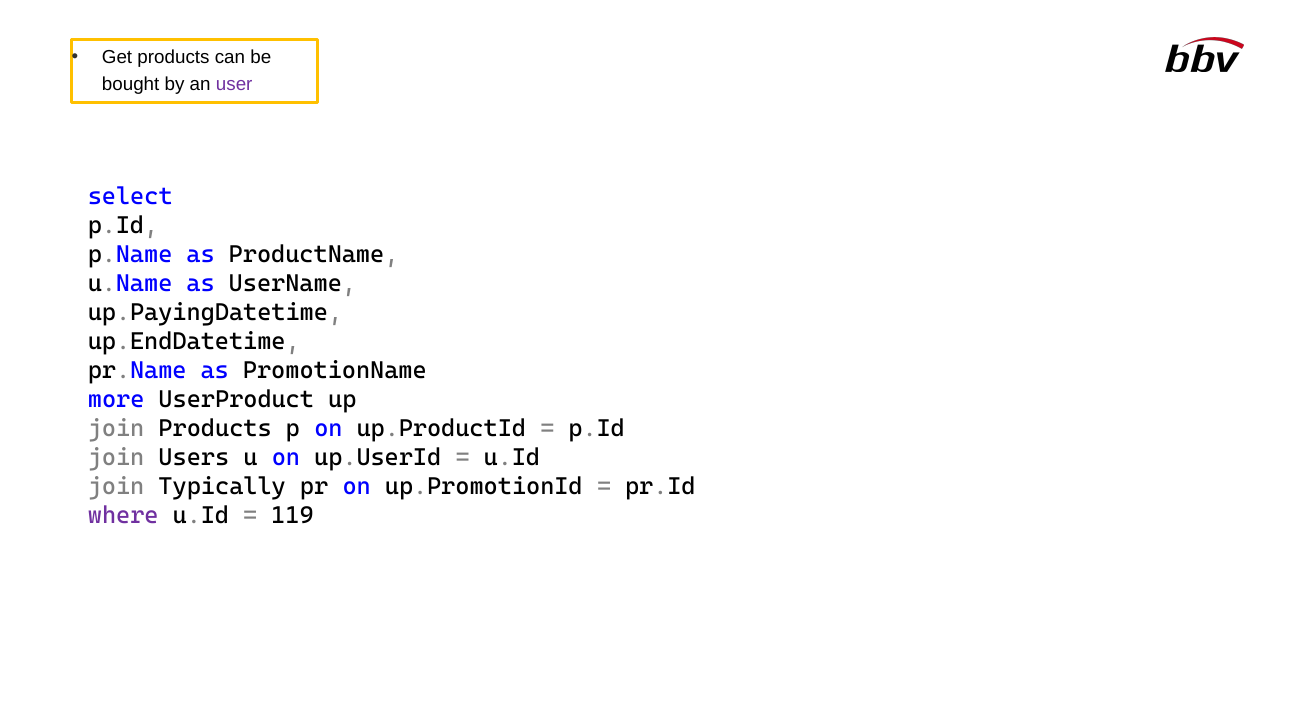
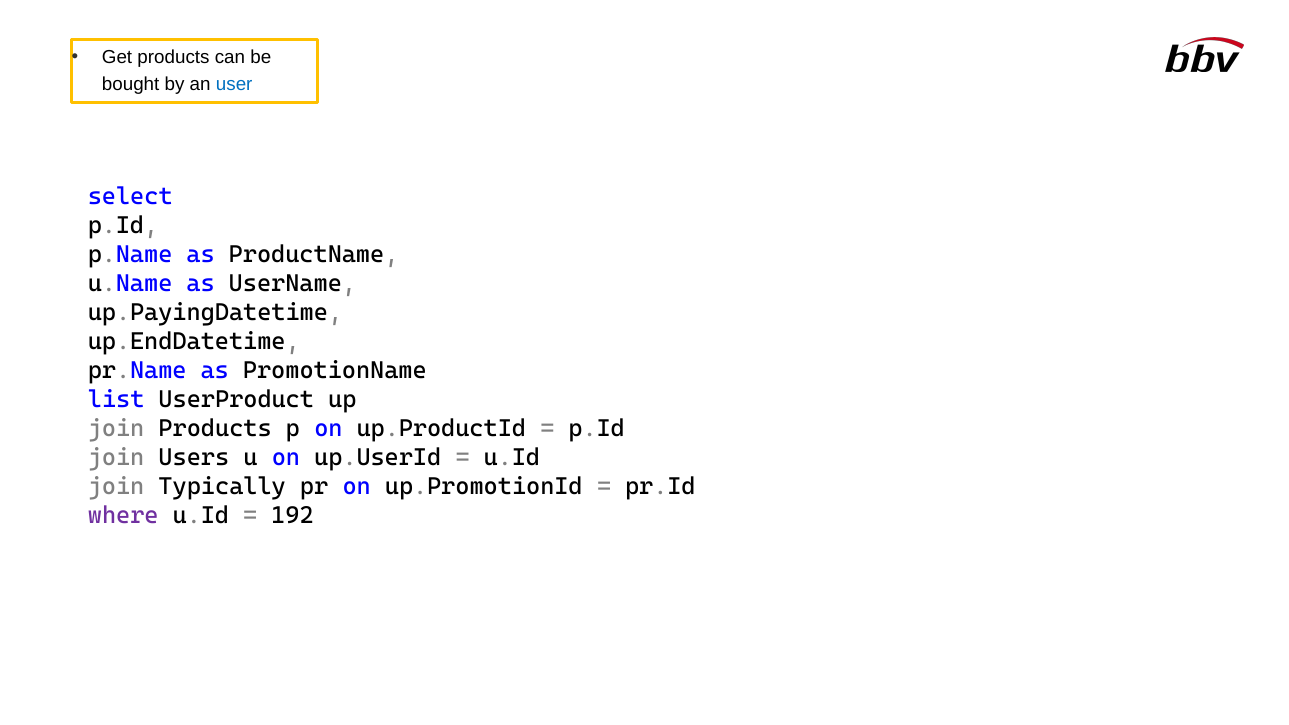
user colour: purple -> blue (234, 84)
more: more -> list (116, 400)
119: 119 -> 192 (292, 516)
